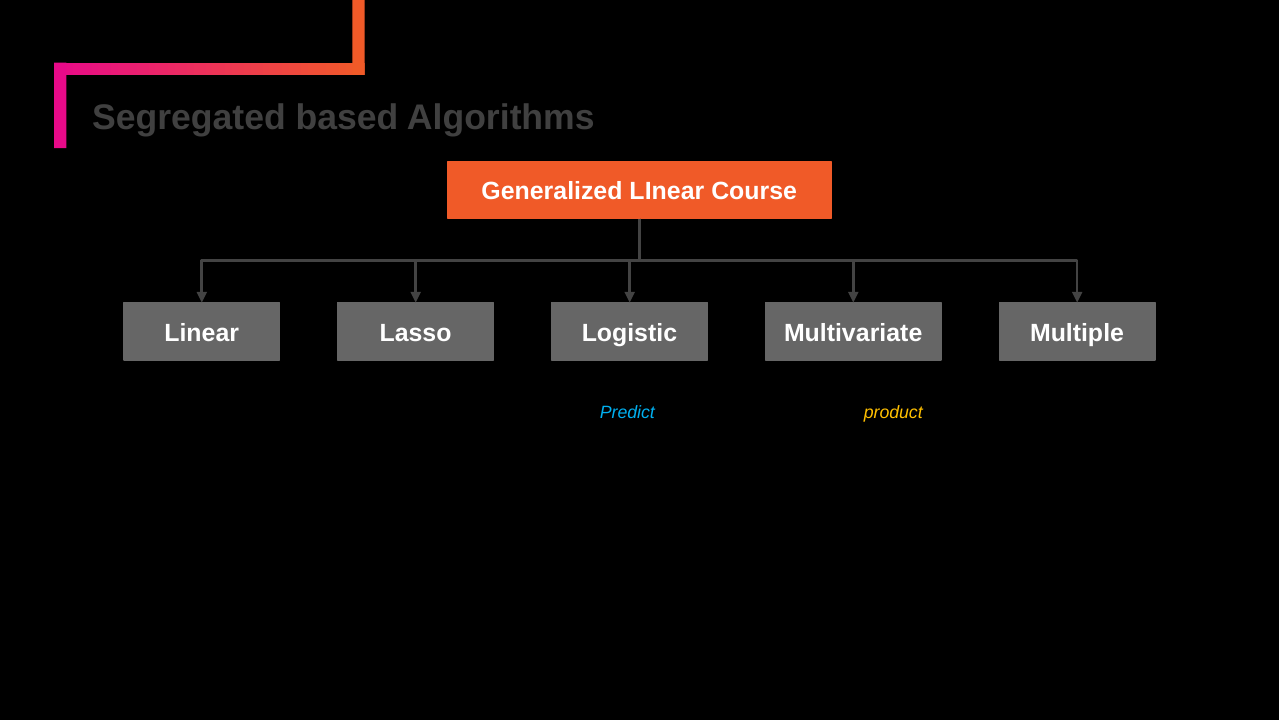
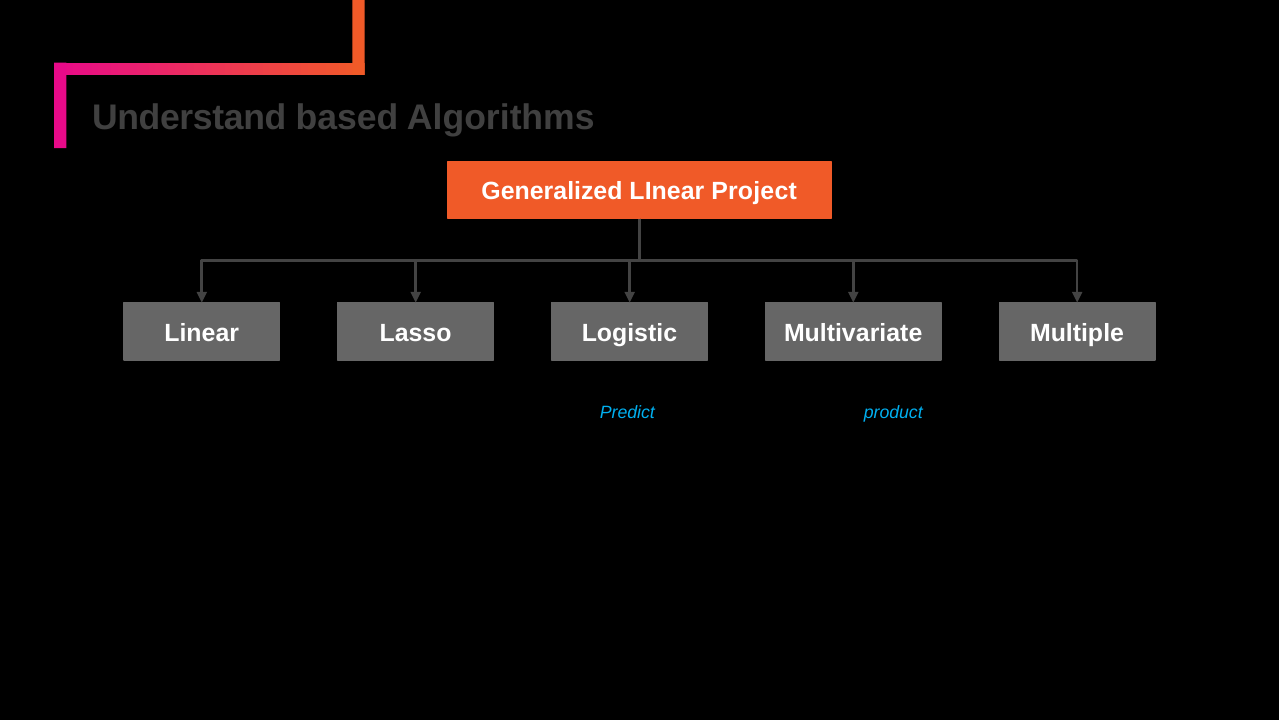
Segregated: Segregated -> Understand (189, 118)
Course: Course -> Project (754, 192)
product colour: yellow -> light blue (893, 412)
